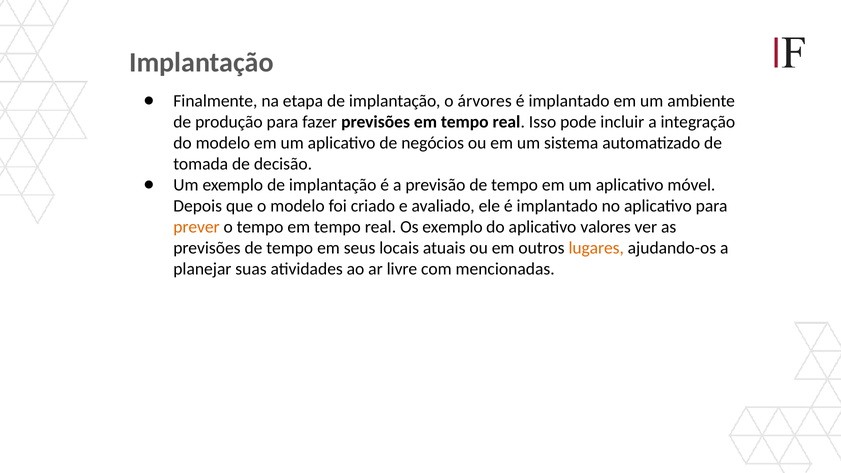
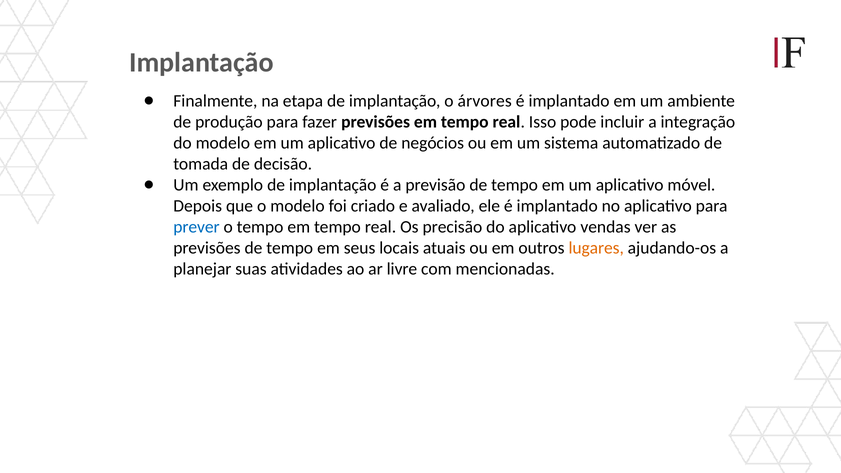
prever colour: orange -> blue (196, 227)
Os exemplo: exemplo -> precisão (452, 227)
valores: valores -> vendas (605, 227)
